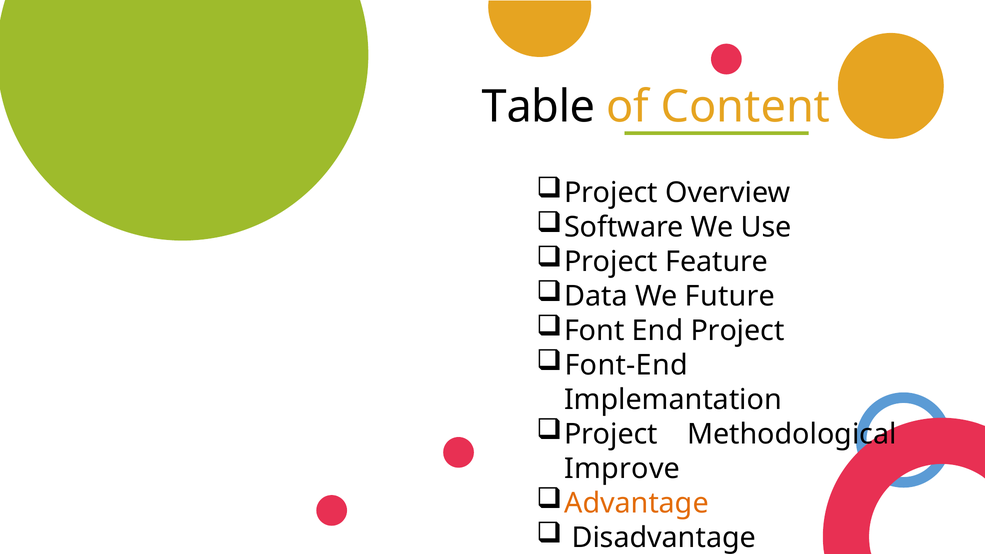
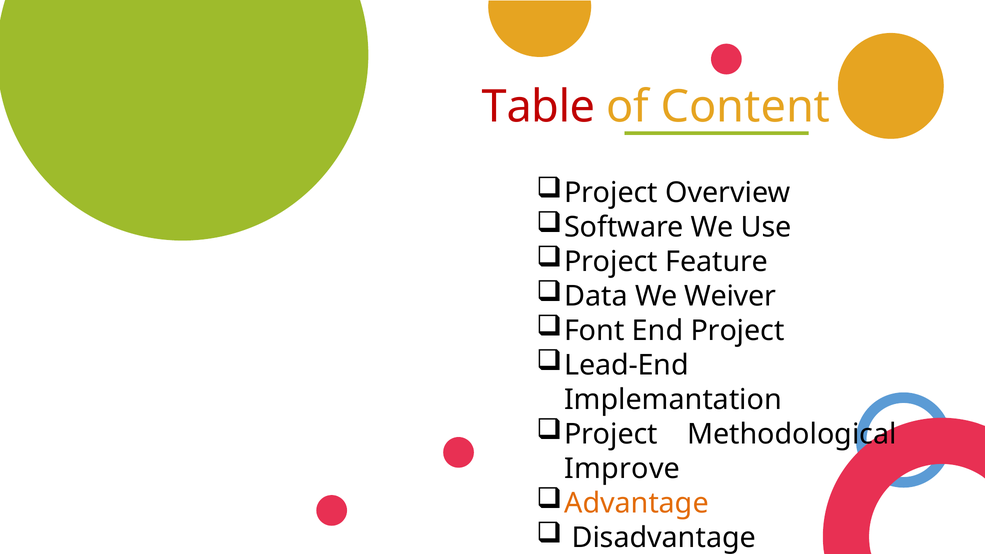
Table colour: black -> red (539, 107)
We Future: Future -> Weiver (730, 296)
Font-End: Font-End -> Lead-End (626, 365)
